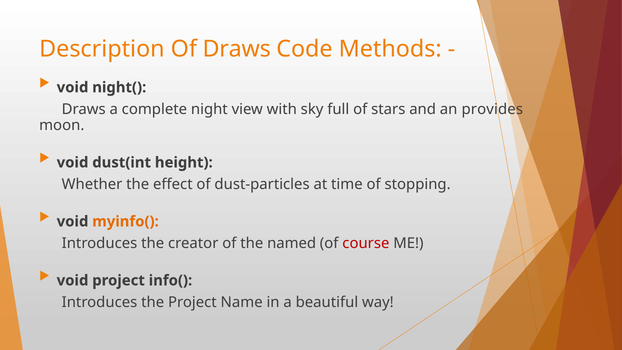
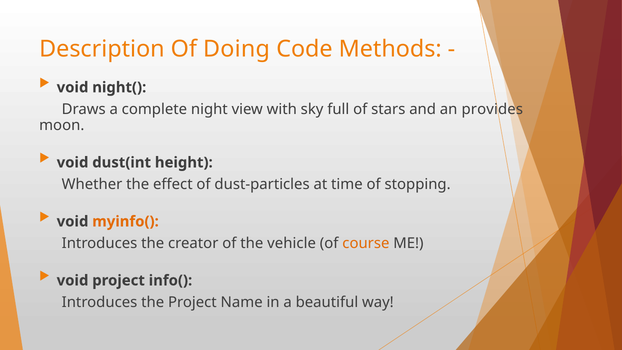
Of Draws: Draws -> Doing (236, 49)
named: named -> vehicle (292, 243)
course colour: red -> orange (366, 243)
